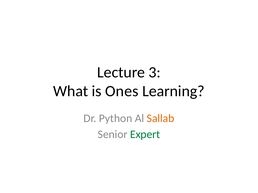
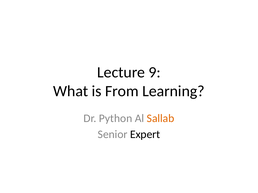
3: 3 -> 9 (155, 72)
Ones: Ones -> From (122, 91)
Expert colour: green -> black (145, 135)
